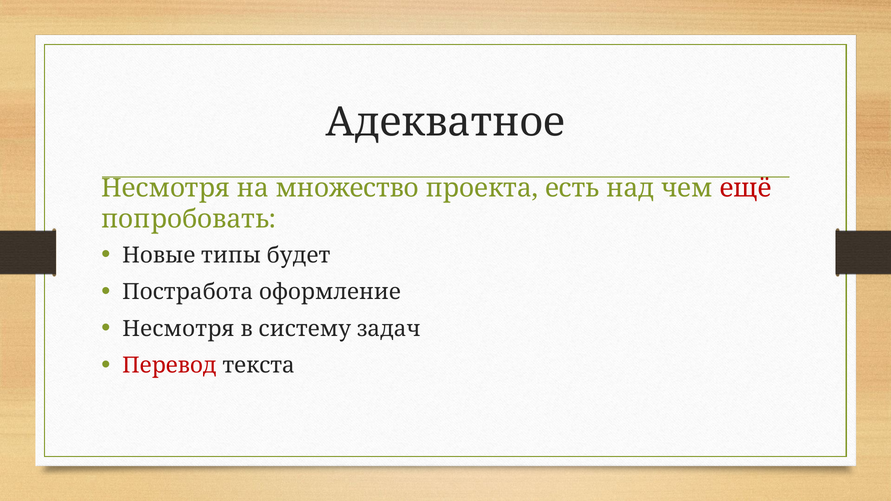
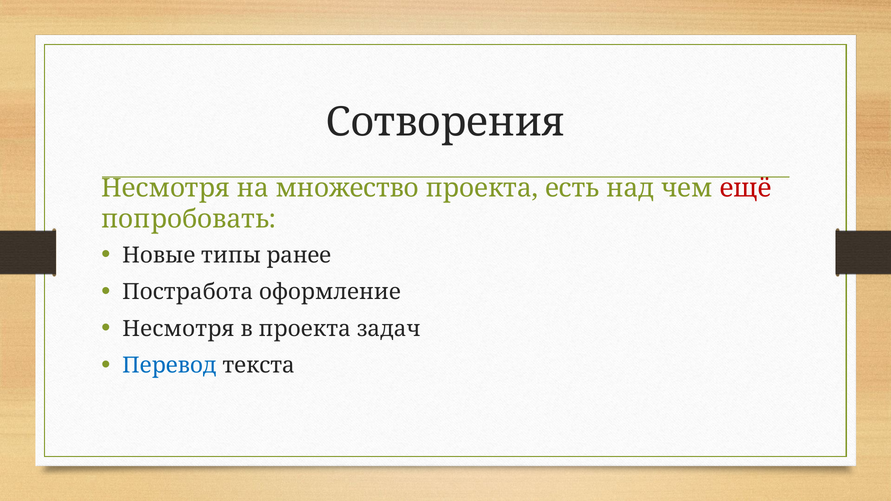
Адекватное: Адекватное -> Сотворения (446, 122)
будет: будет -> ранее (299, 255)
в систему: систему -> проекта (305, 329)
Перевод colour: red -> blue (169, 366)
